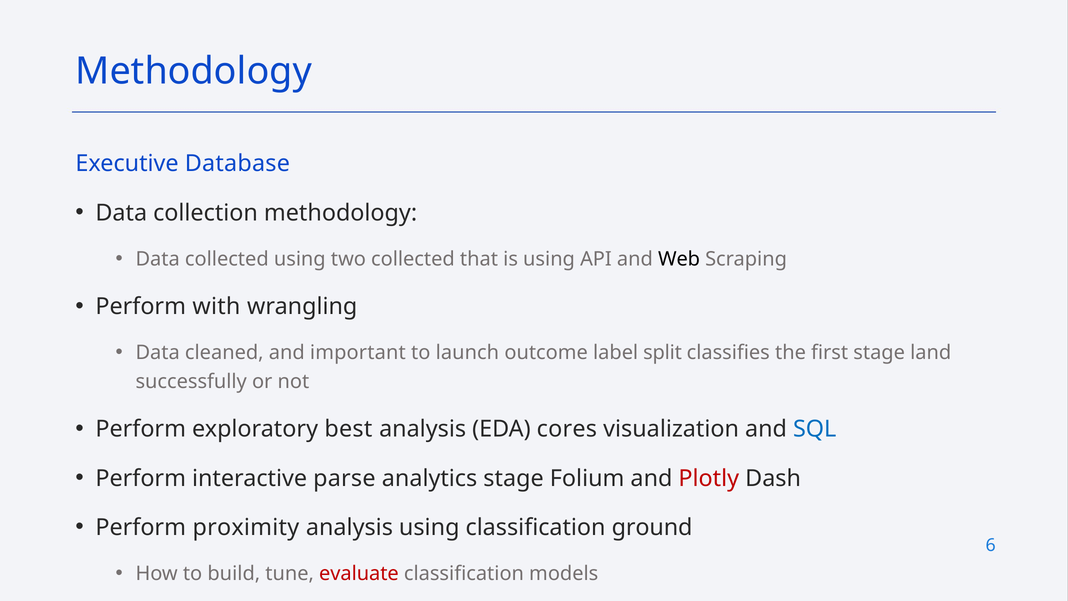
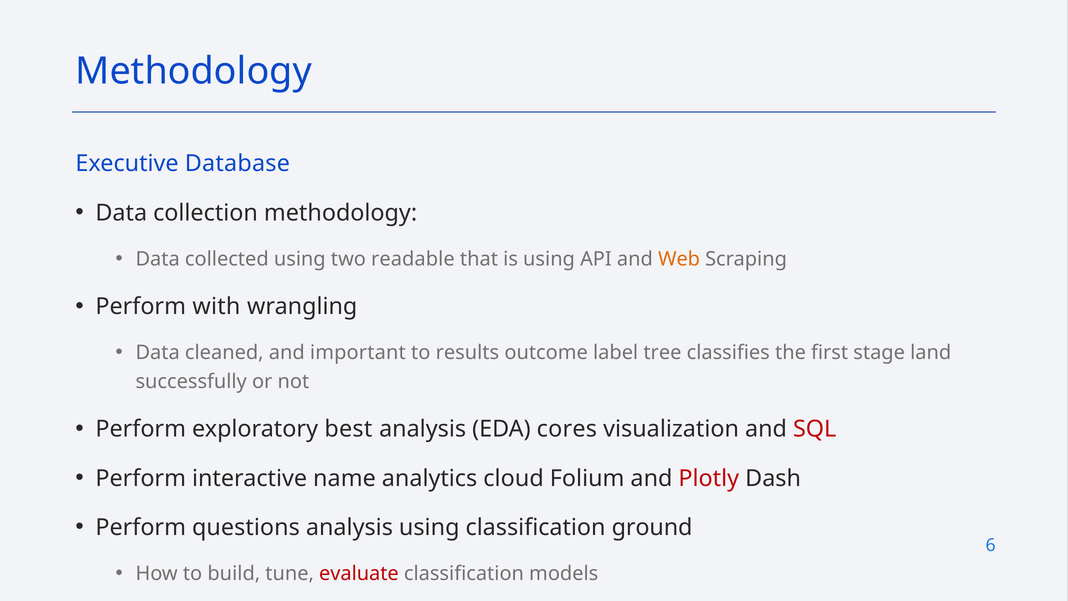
two collected: collected -> readable (413, 259)
Web colour: black -> orange (679, 259)
launch: launch -> results (467, 353)
split: split -> tree (662, 353)
SQL colour: blue -> red (815, 429)
parse: parse -> name (344, 478)
analytics stage: stage -> cloud (514, 478)
proximity: proximity -> questions (246, 527)
